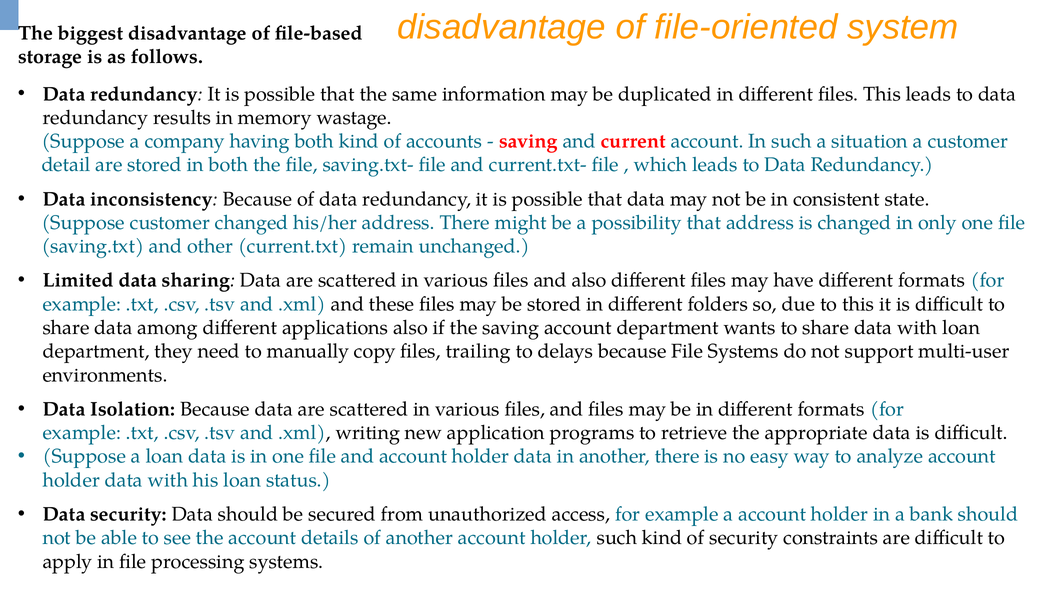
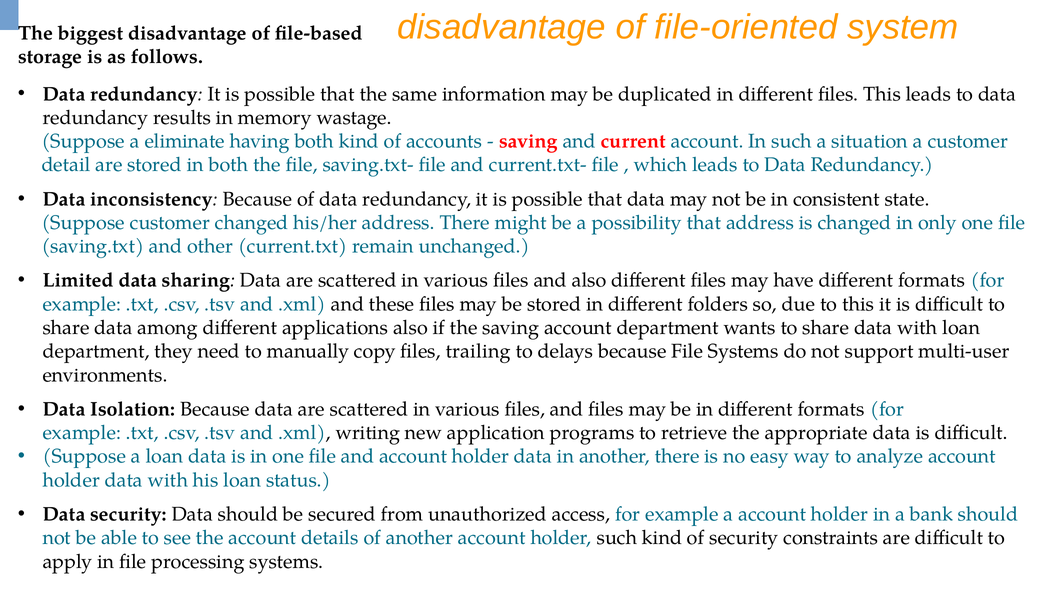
company: company -> eliminate (185, 141)
